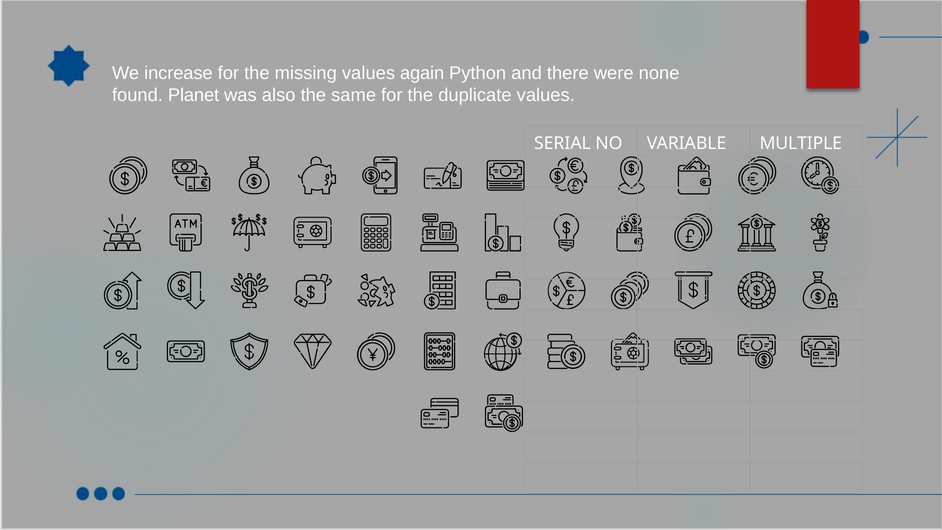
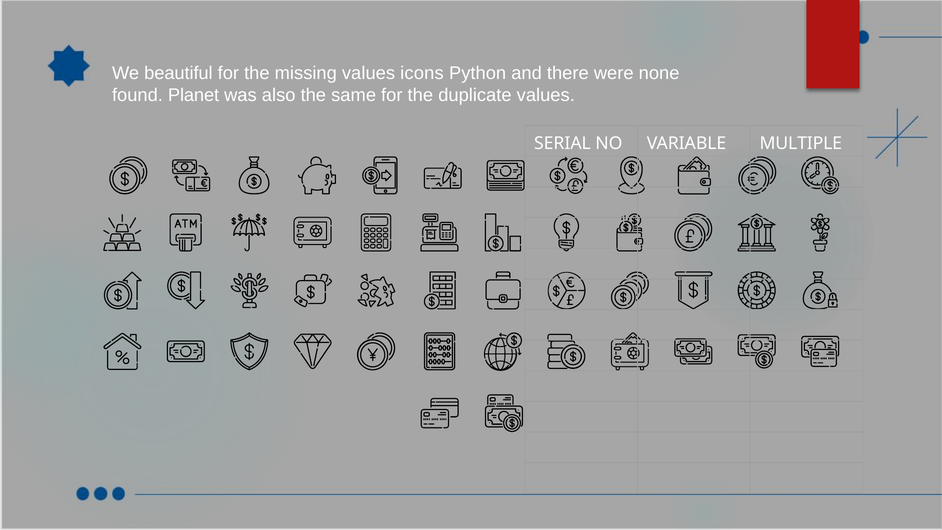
increase: increase -> beautiful (178, 73)
again: again -> icons (422, 73)
